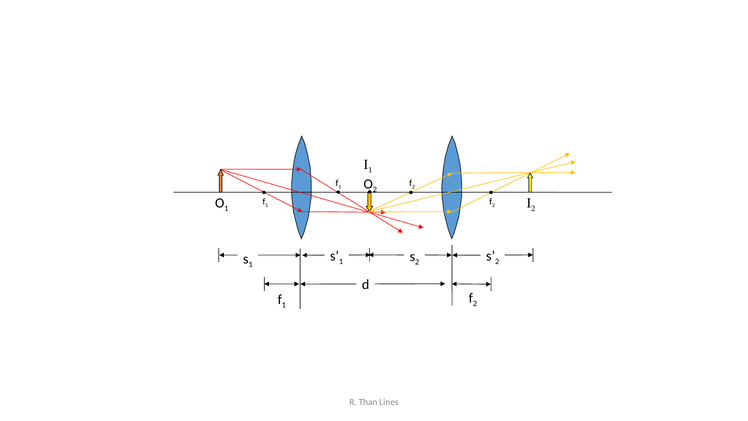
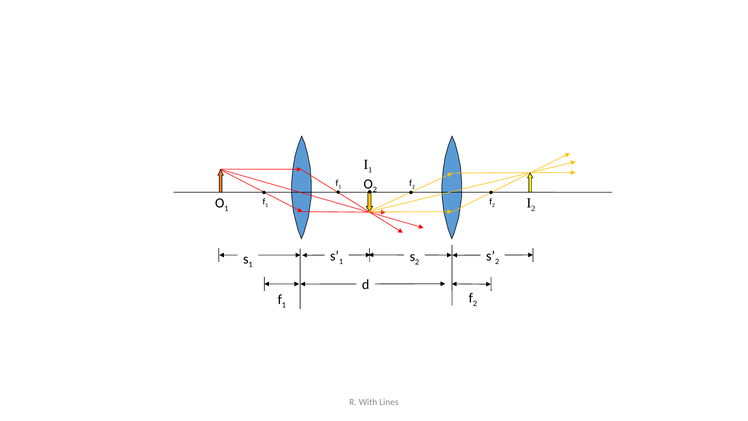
Than: Than -> With (368, 402)
